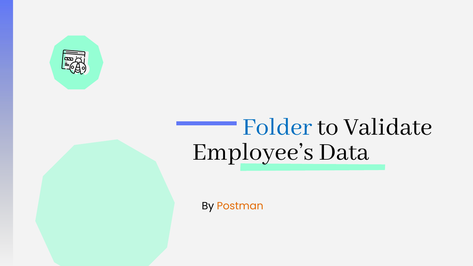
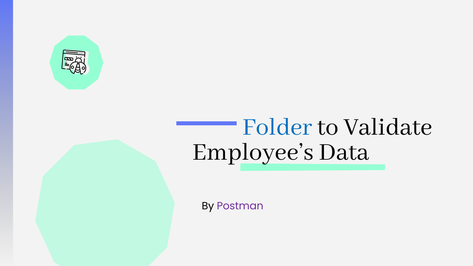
Postman colour: orange -> purple (240, 206)
